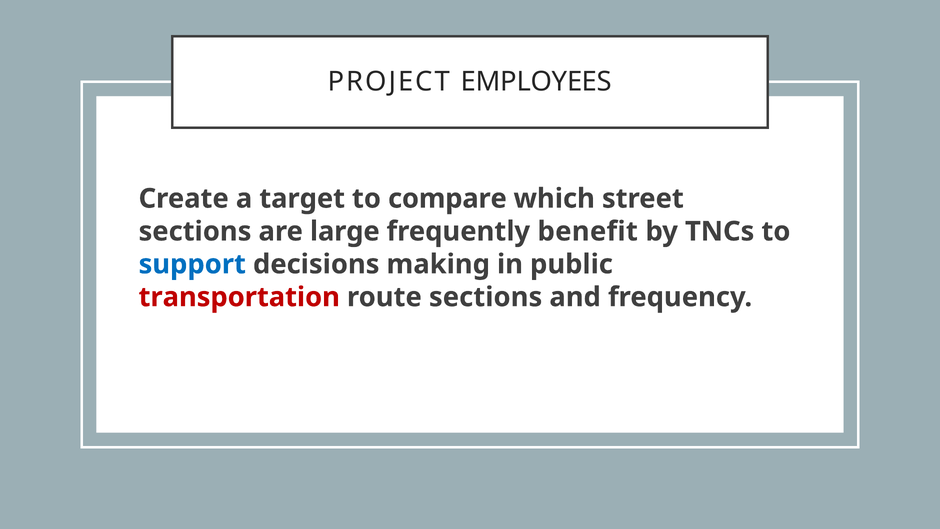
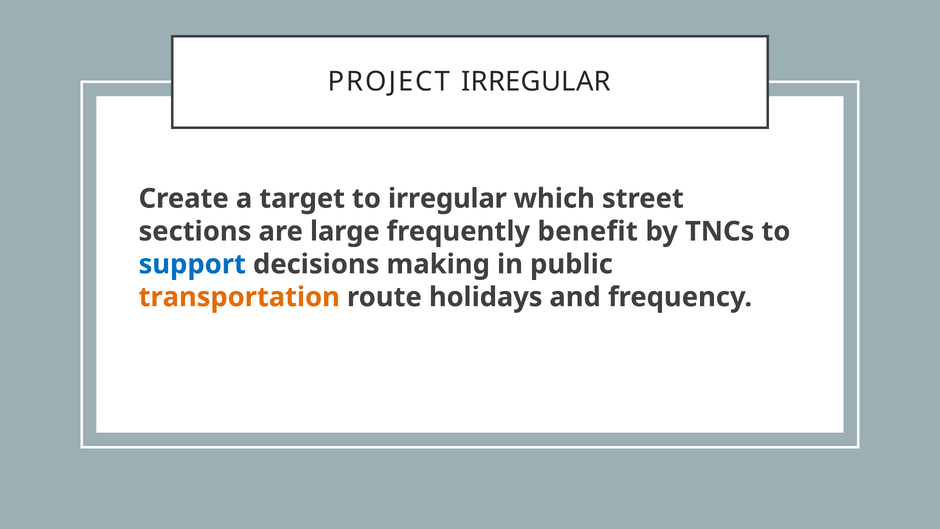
PROJECT EMPLOYEES: EMPLOYEES -> IRREGULAR (536, 82)
to compare: compare -> irregular (447, 199)
transportation colour: red -> orange (239, 297)
route sections: sections -> holidays (486, 297)
